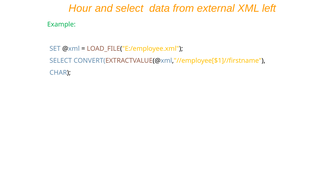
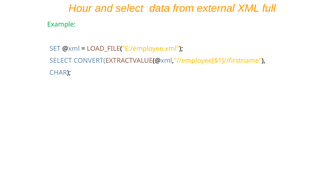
left: left -> full (269, 8)
